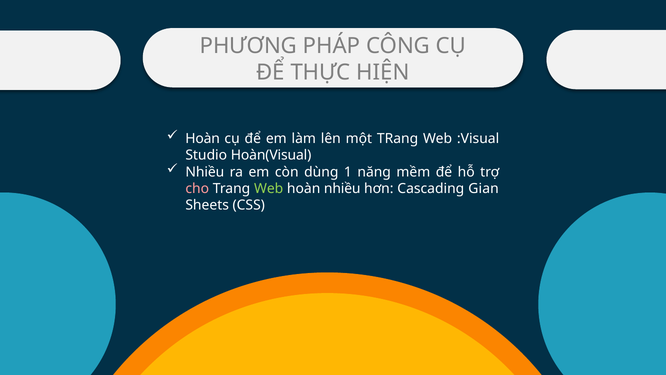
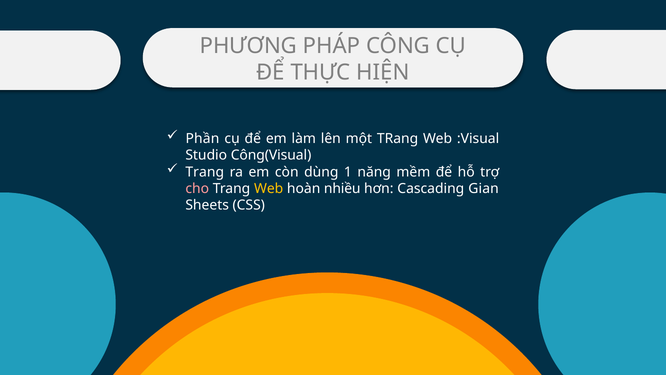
Hoàn: Hoàn -> Phần (202, 139)
Hoàn(Visual: Hoàn(Visual -> Công(Visual (271, 155)
Nhiều: Nhiều -> Trang (205, 172)
Web colour: light green -> yellow (269, 188)
